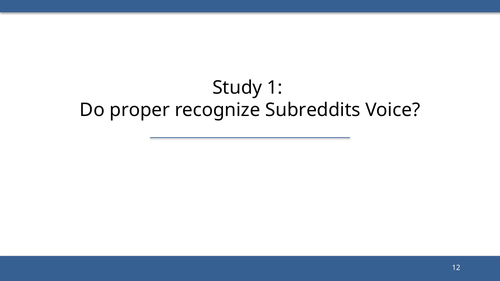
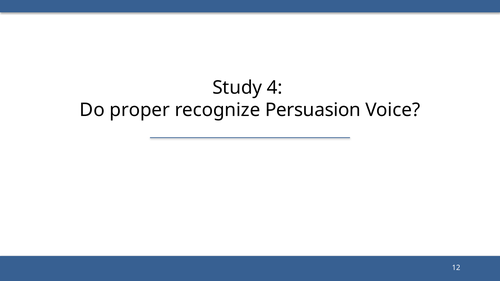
1: 1 -> 4 (275, 88)
Subreddits: Subreddits -> Persuasion (313, 110)
